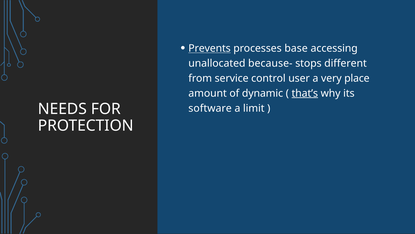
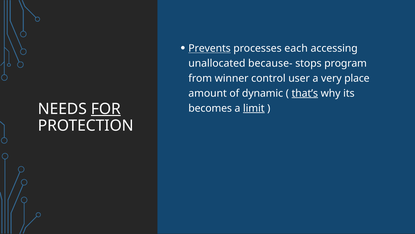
base: base -> each (296, 48)
different: different -> program (346, 63)
service: service -> winner (232, 78)
FOR underline: none -> present (106, 109)
software: software -> becomes (210, 108)
limit underline: none -> present (254, 108)
